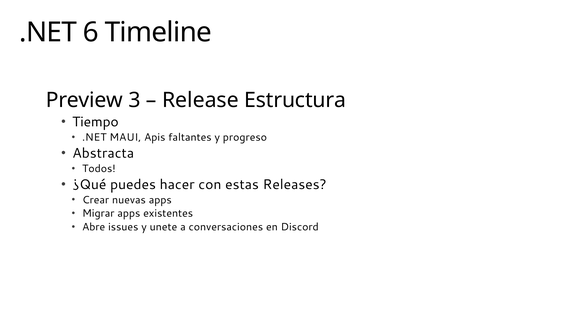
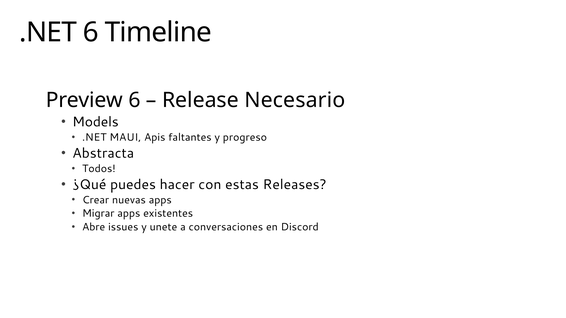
Preview 3: 3 -> 6 (134, 100)
Estructura: Estructura -> Necesario (295, 100)
Tiempo: Tiempo -> Models (95, 122)
